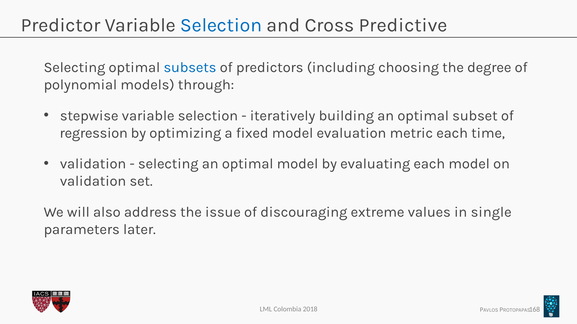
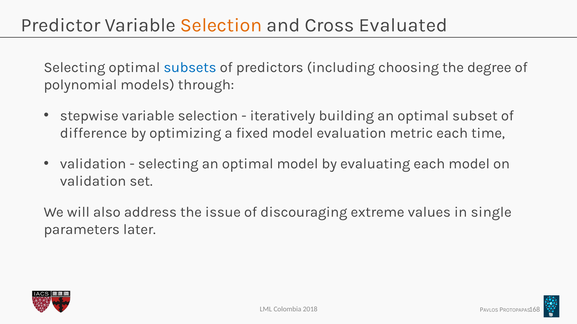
Selection colour: blue -> orange (221, 25)
Predictive: Predictive -> Evaluated (403, 25)
regression: regression -> difference (94, 133)
